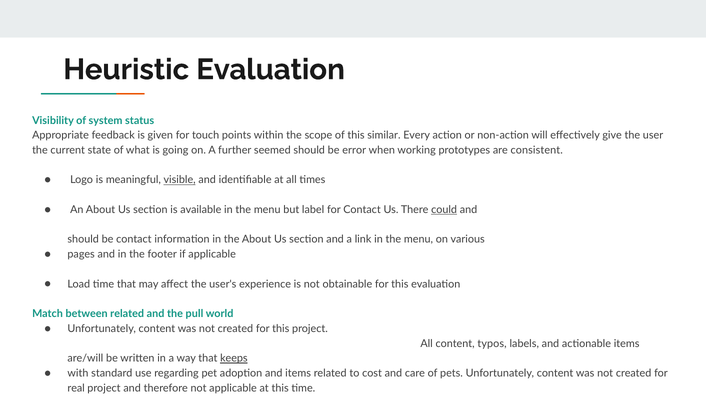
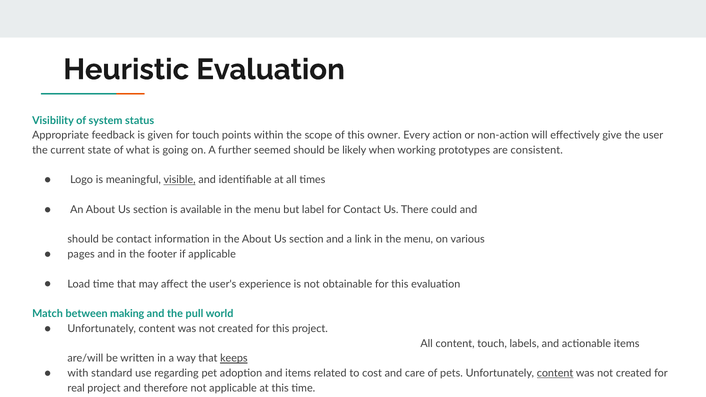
similar: similar -> owner (384, 135)
error: error -> likely (354, 150)
could underline: present -> none (444, 210)
between related: related -> making (127, 314)
content typos: typos -> touch (492, 344)
content underline: none -> present (555, 373)
